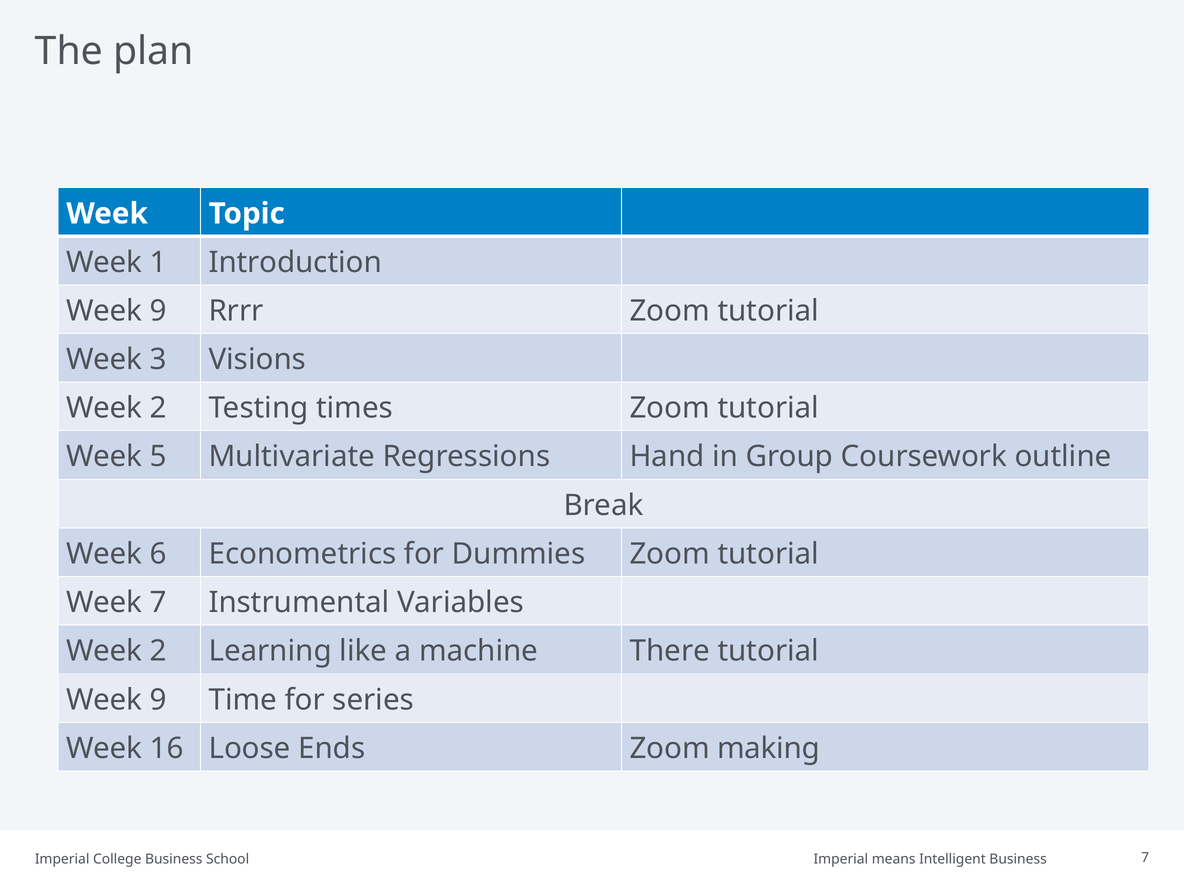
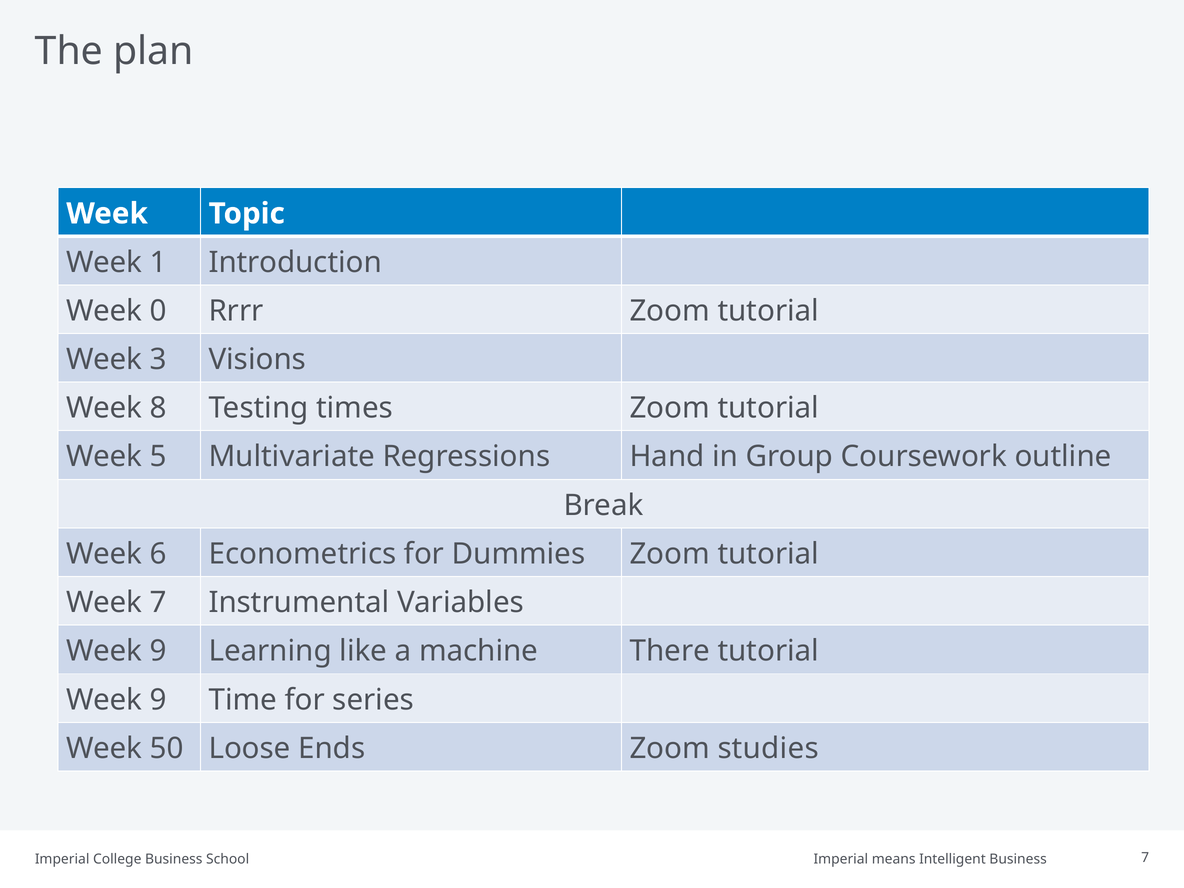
9: 9 -> 0 (158, 311)
2: 2 -> 8 (158, 408)
2: 2 -> 9 (158, 651)
16: 16 -> 50 (167, 748)
making: making -> studies (768, 748)
